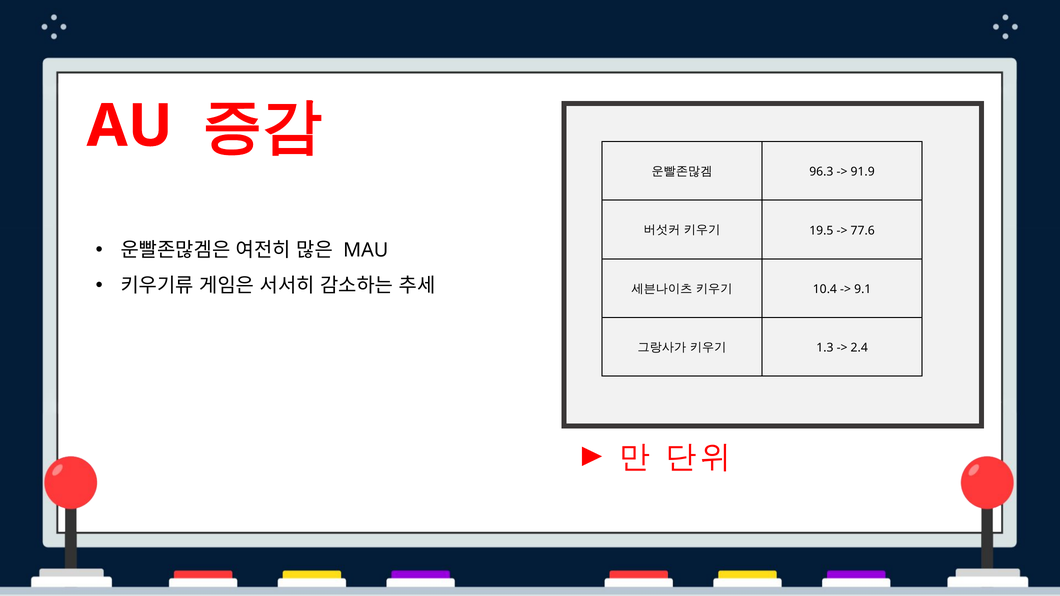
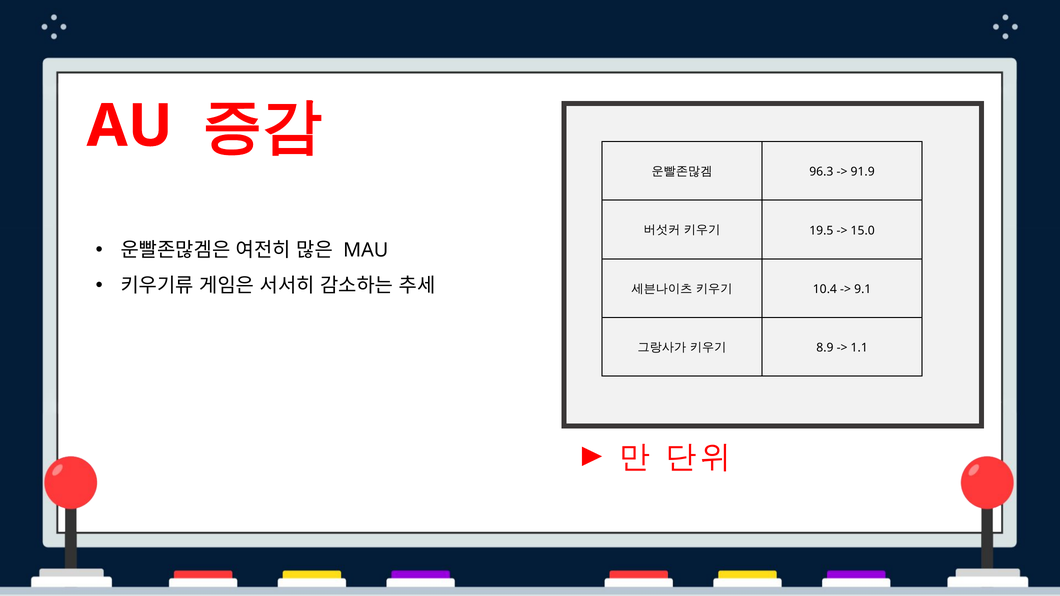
77.6: 77.6 -> 15.0 (863, 231)
1.3: 1.3 -> 8.9 (825, 348)
2.4: 2.4 -> 1.1 (859, 348)
